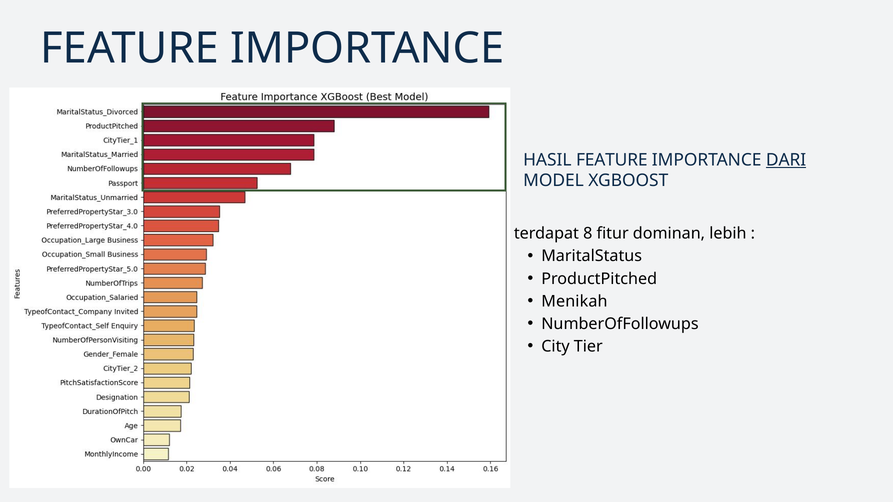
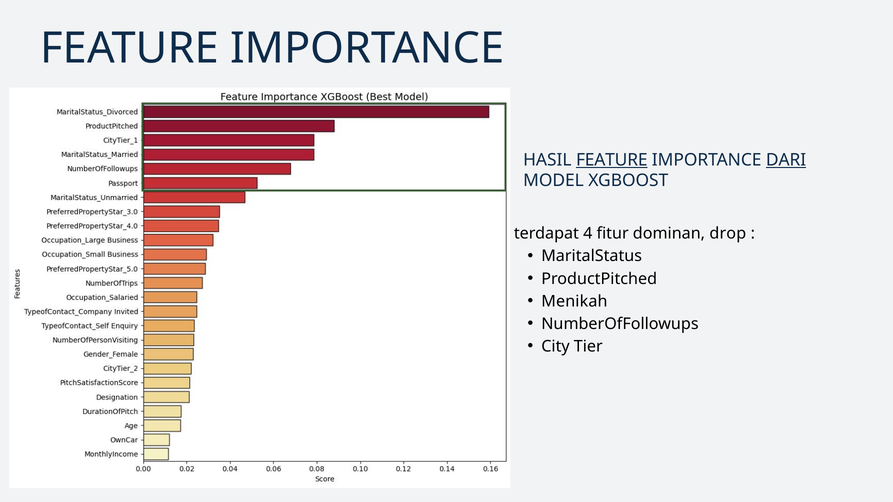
FEATURE underline: none -> present (612, 160)
8: 8 -> 4 (588, 234)
lebih: lebih -> drop (728, 234)
